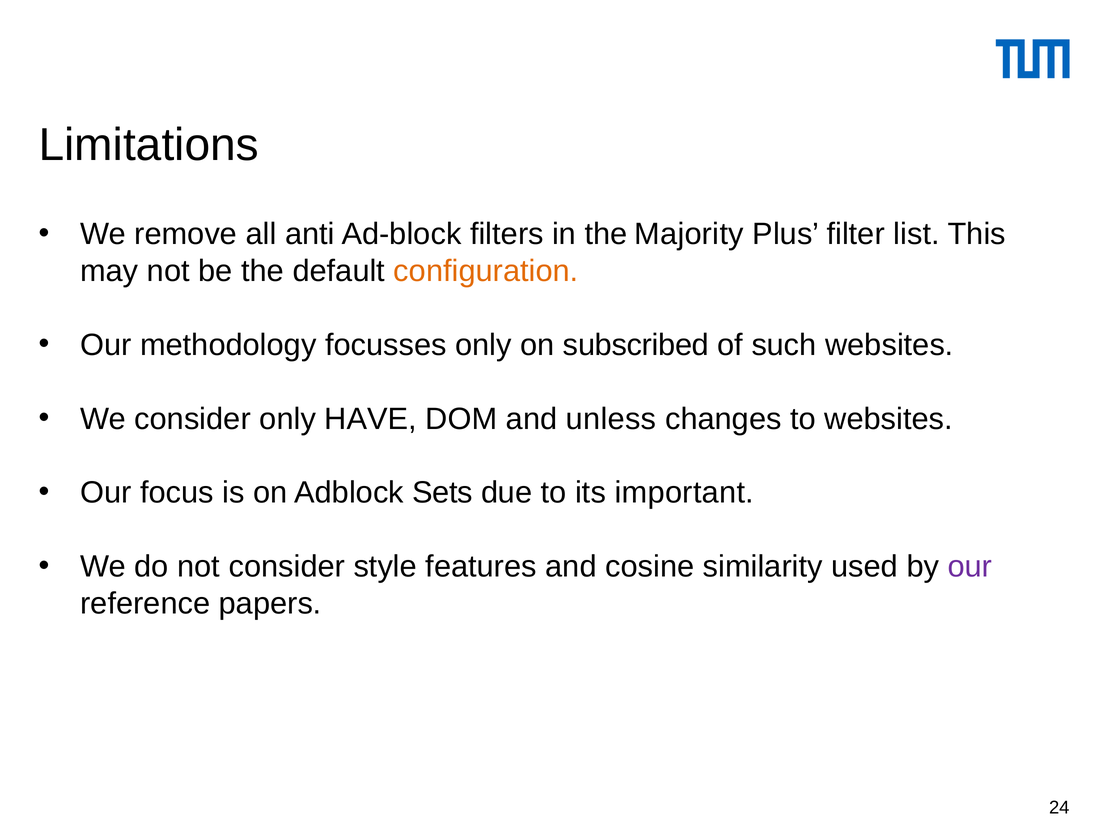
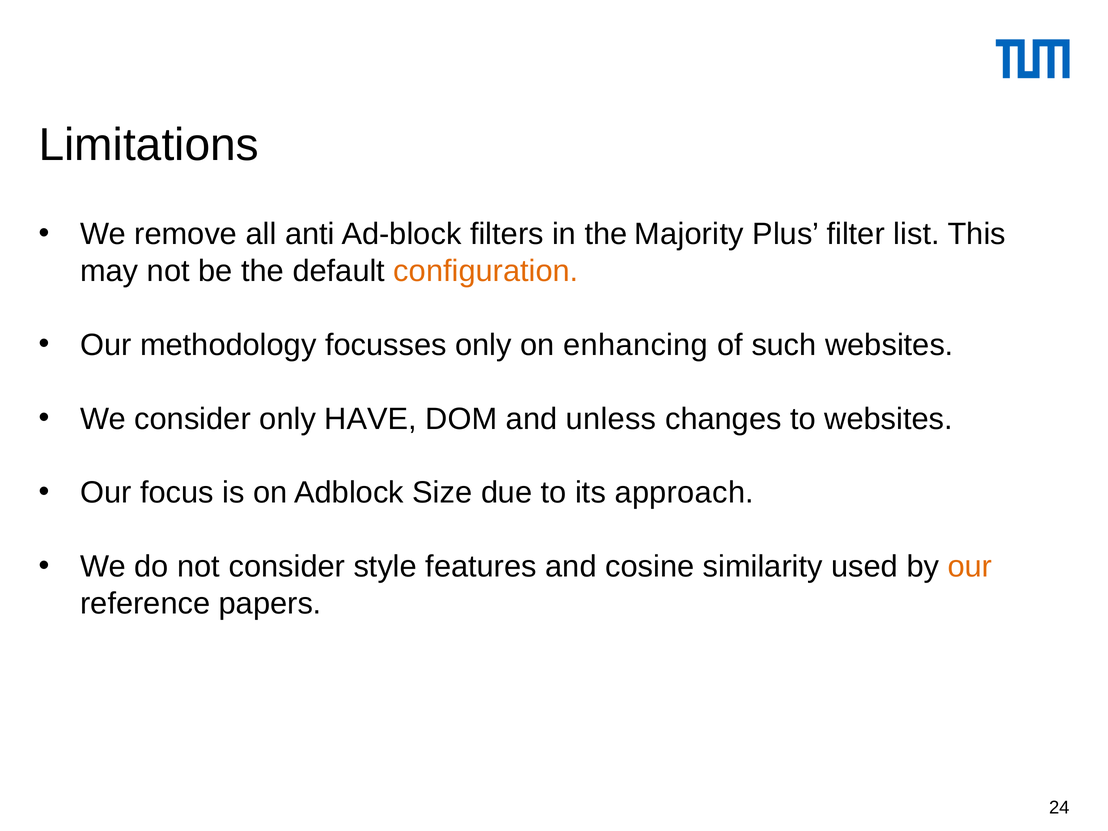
subscribed: subscribed -> enhancing (636, 345)
Sets: Sets -> Size (442, 493)
important: important -> approach (684, 493)
our colour: purple -> orange (970, 567)
